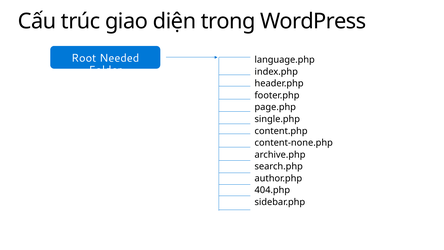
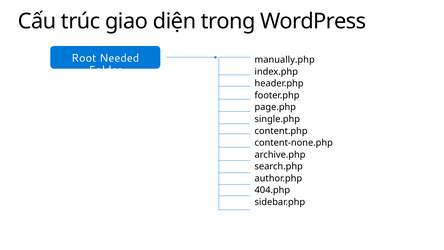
language.php: language.php -> manually.php (285, 60)
